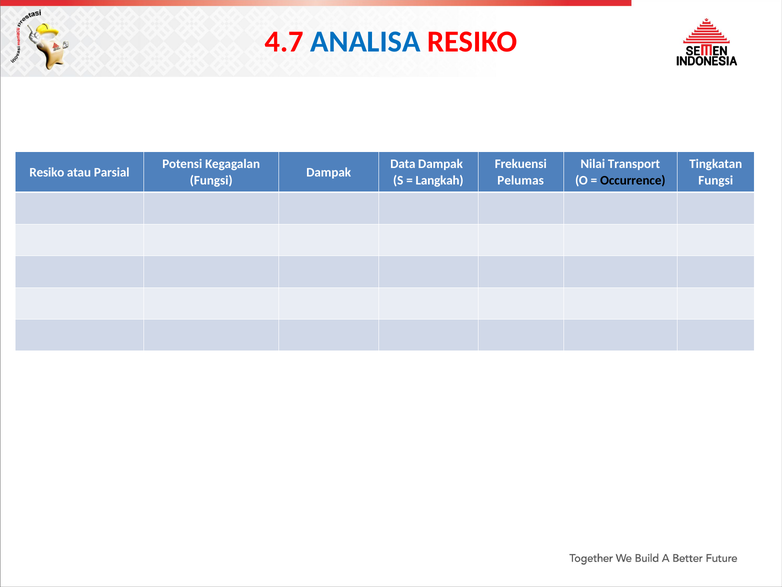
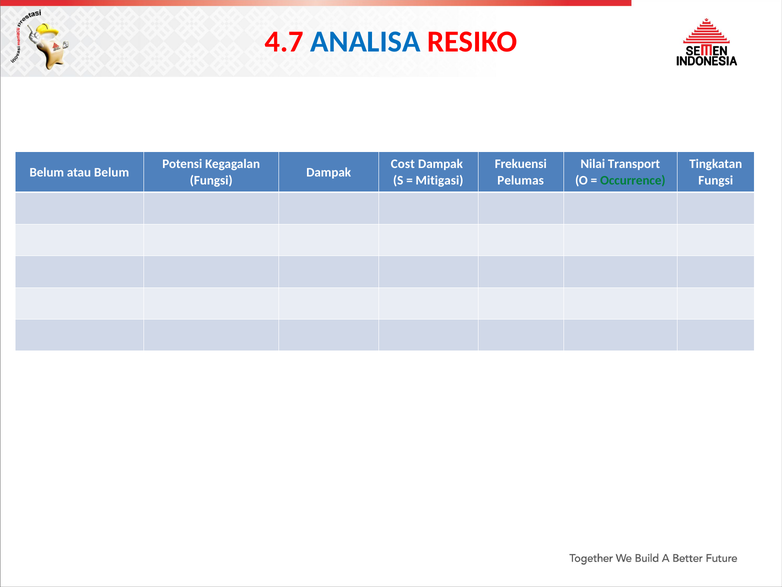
Data: Data -> Cost (403, 164)
Resiko: Resiko -> Belum (47, 172)
atau Parsial: Parsial -> Belum (112, 172)
Langkah: Langkah -> Mitigasi (439, 180)
Occurrence colour: black -> green (633, 180)
